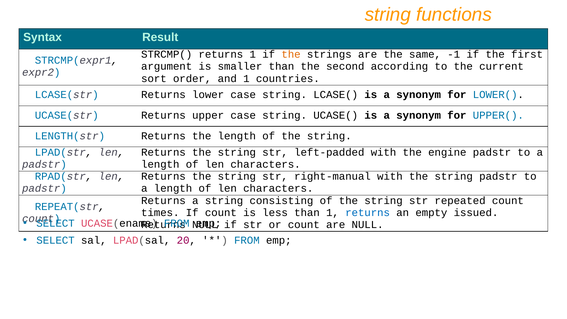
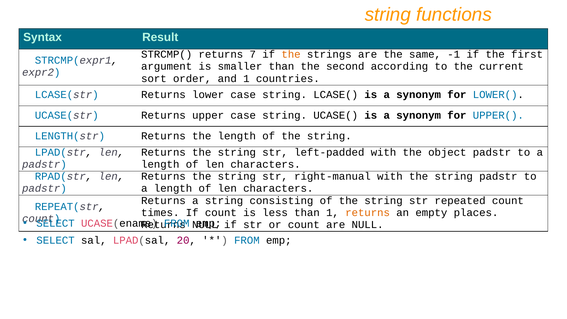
returns 1: 1 -> 7 (253, 54)
engine: engine -> object (447, 152)
returns colour: blue -> orange (368, 213)
issued: issued -> places (476, 213)
